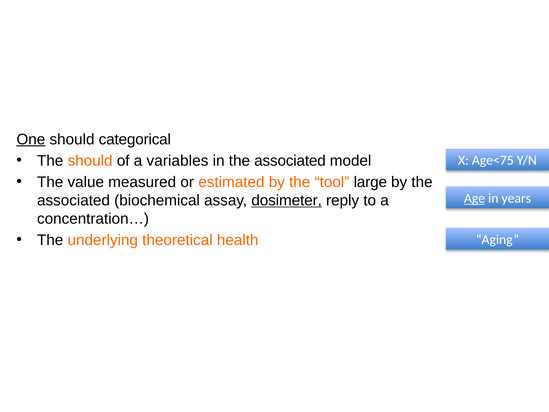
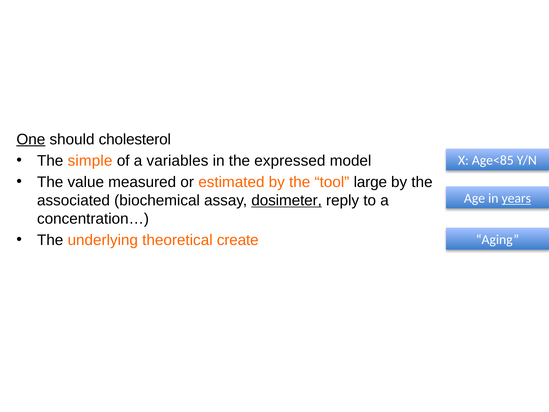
categorical: categorical -> cholesterol (135, 139)
The should: should -> simple (90, 161)
in the associated: associated -> expressed (290, 161)
Age<75: Age<75 -> Age<85 (493, 160)
Age underline: present -> none (475, 198)
years underline: none -> present (516, 198)
health: health -> create (238, 240)
